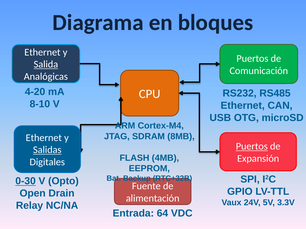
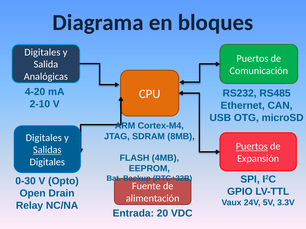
Ethernet: Ethernet -> Digitales (42, 52)
Salida underline: present -> none (46, 65)
8-10: 8-10 -> 2-10 (40, 104)
Ethernet: Ethernet -> Digitales (44, 138)
0-30 underline: present -> none (26, 181)
64: 64 -> 20 (162, 214)
